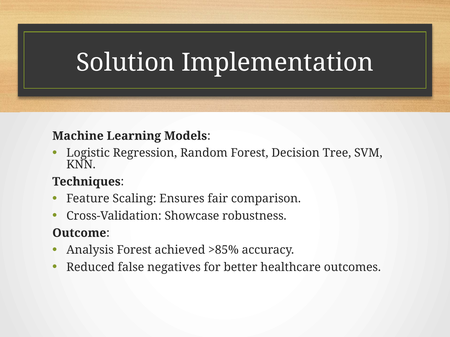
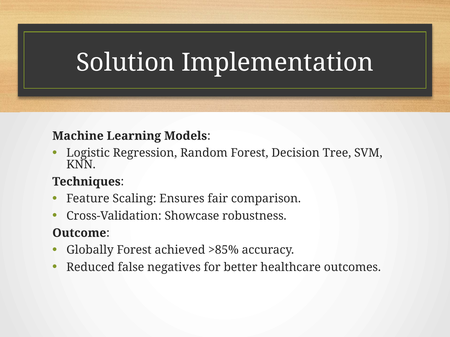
Analysis: Analysis -> Globally (90, 250)
